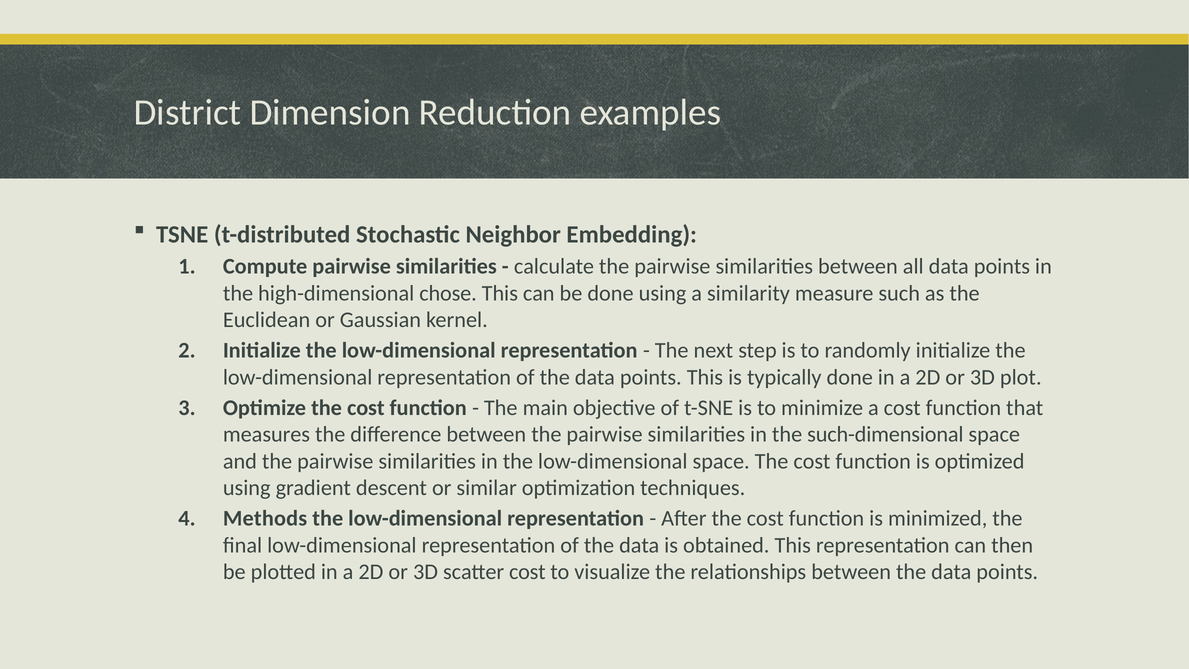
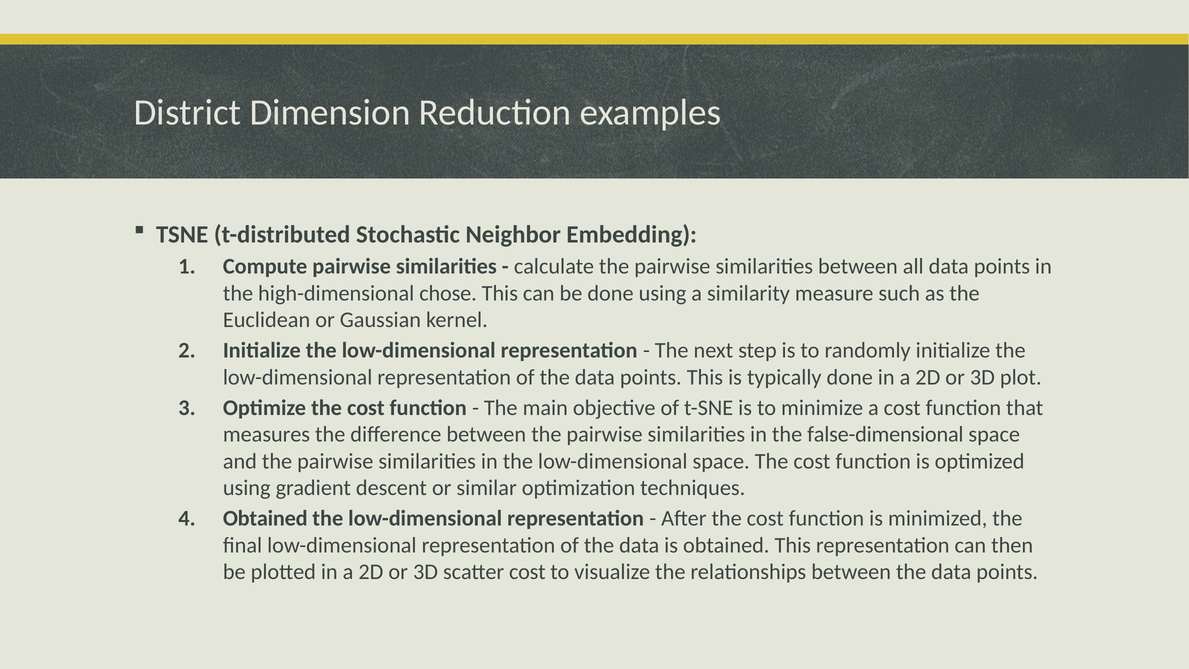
such-dimensional: such-dimensional -> false-dimensional (885, 434)
Methods: Methods -> Obtained (265, 518)
